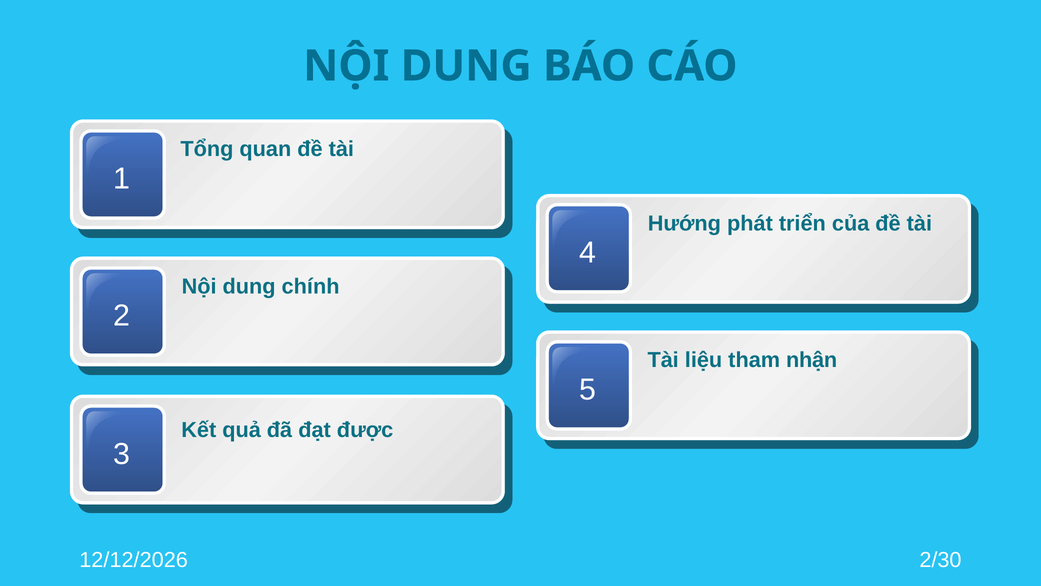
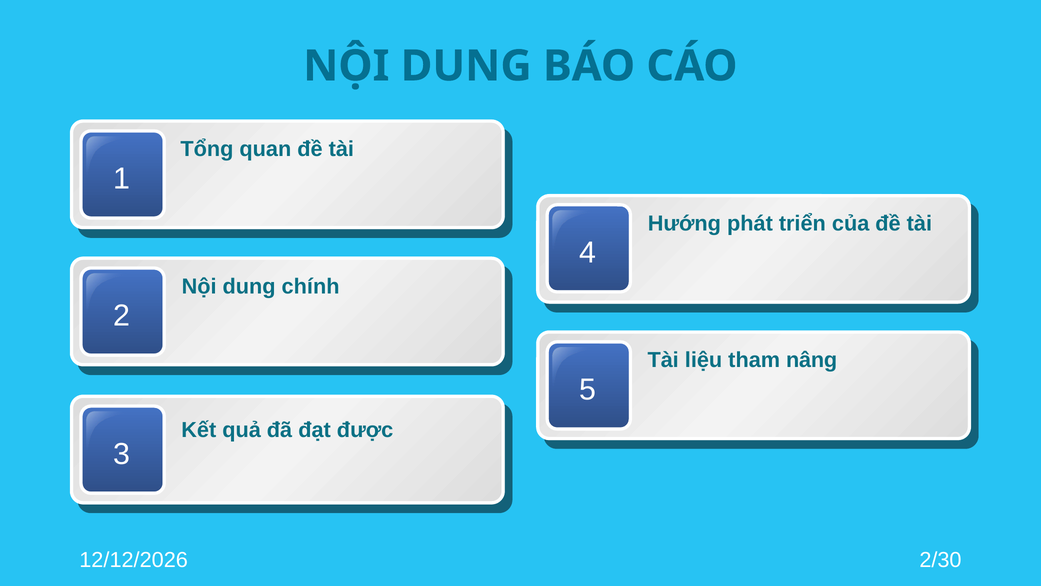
nhận: nhận -> nâng (812, 360)
